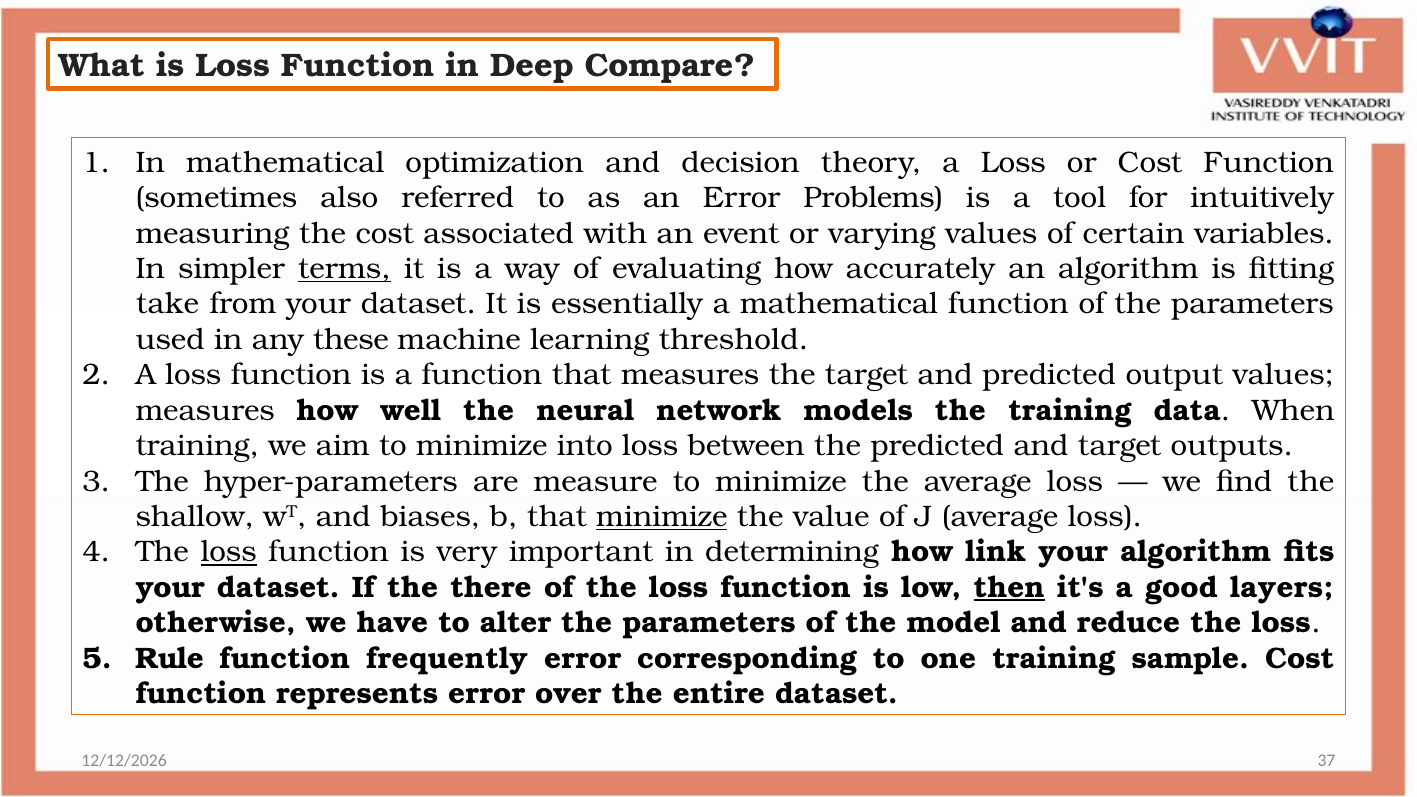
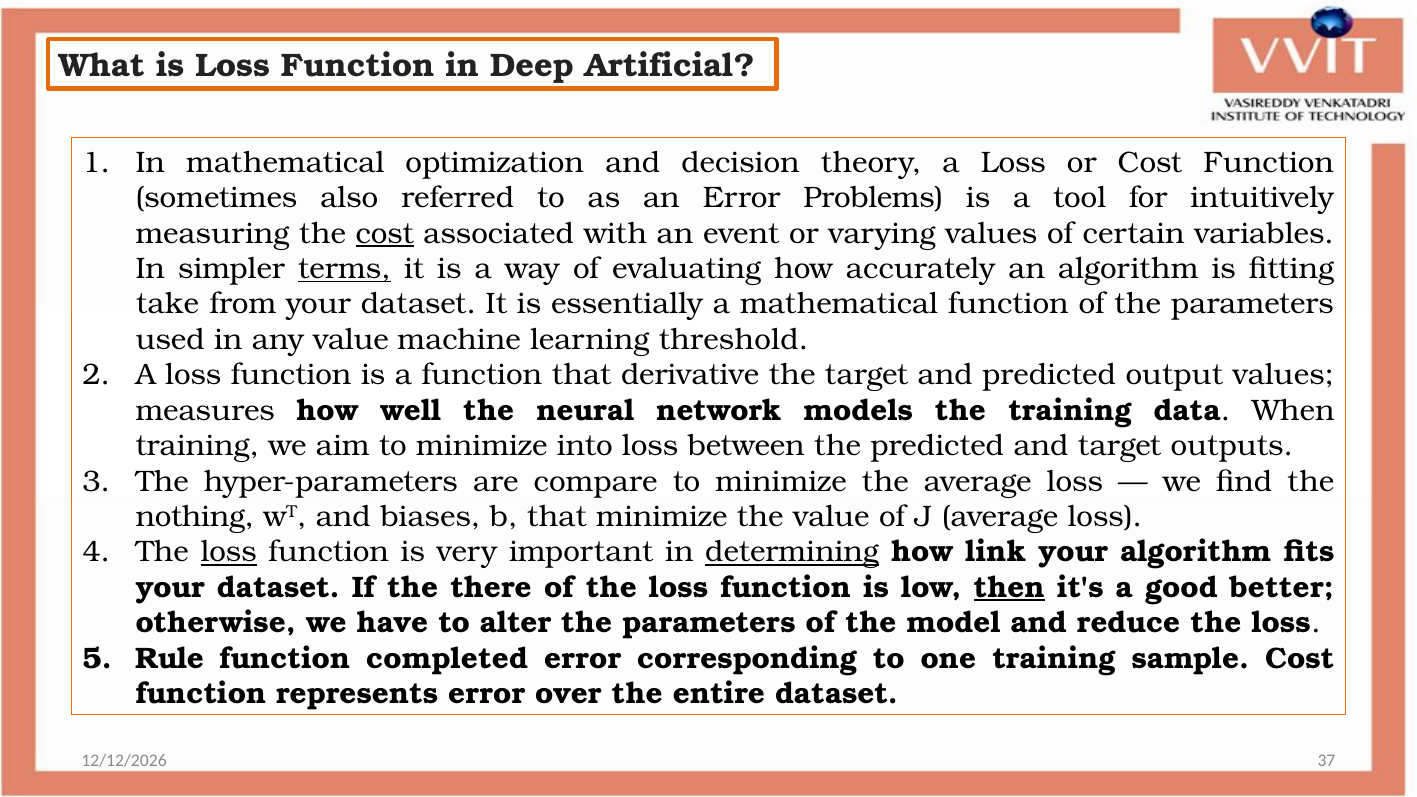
Compare: Compare -> Artificial (670, 66)
cost underline: none -> present (385, 233)
any these: these -> value (351, 340)
that measures: measures -> derivative (690, 375)
measure: measure -> compare (596, 481)
shallow: shallow -> nothing (195, 517)
minimize underline: present -> none (662, 517)
determining underline: none -> present (792, 552)
layers: layers -> better (1282, 588)
frequently: frequently -> completed (447, 659)
